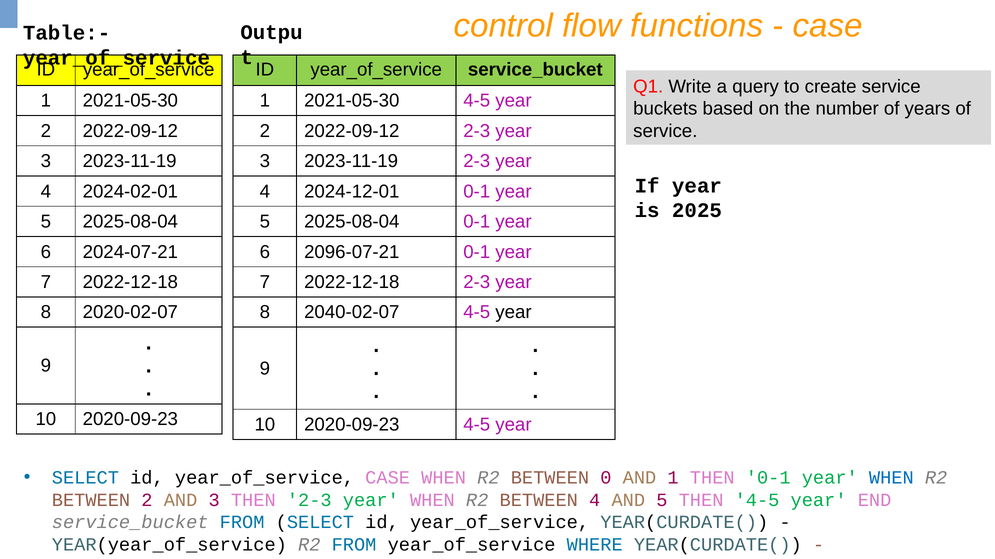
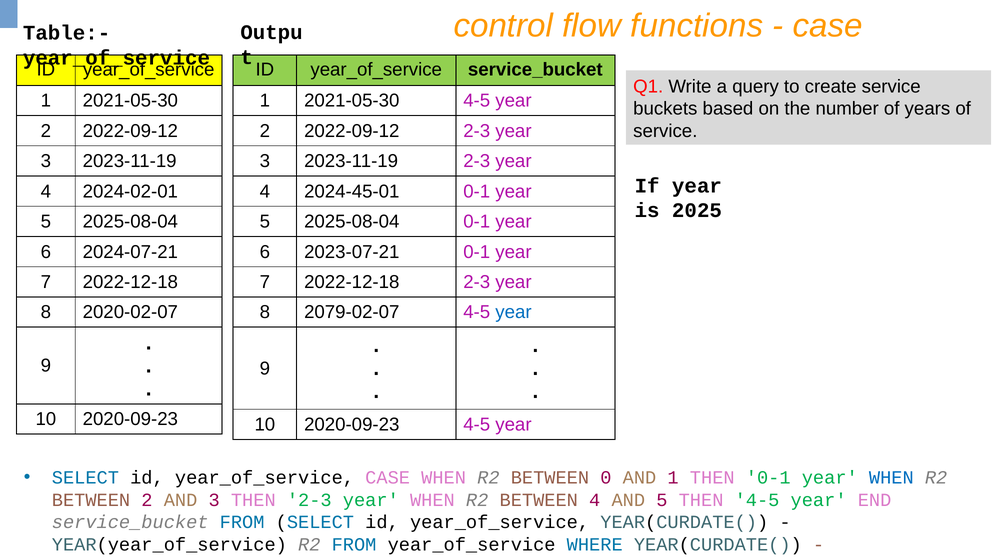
2024-12-01: 2024-12-01 -> 2024-45-01 (352, 192)
2096-07-21: 2096-07-21 -> 2023-07-21 (352, 252)
2040-02-07: 2040-02-07 -> 2079-02-07 (352, 313)
year colour: black -> blue (513, 313)
